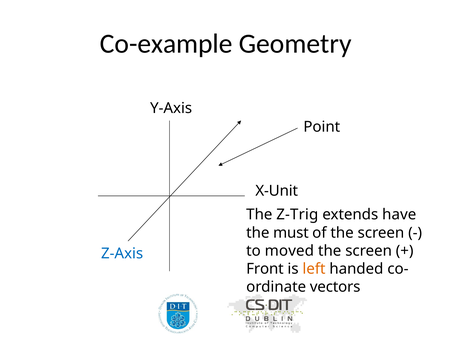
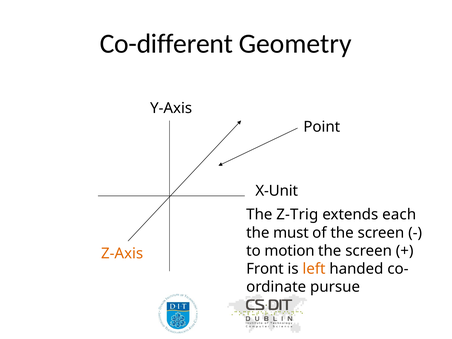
Co-example: Co-example -> Co-different (166, 44)
have: have -> each (399, 215)
moved: moved -> motion (290, 251)
Z-Axis colour: blue -> orange (122, 253)
vectors: vectors -> pursue (335, 287)
